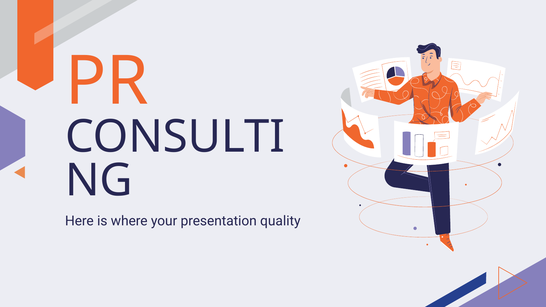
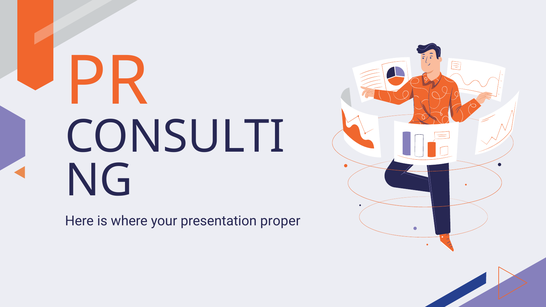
quality: quality -> proper (280, 221)
